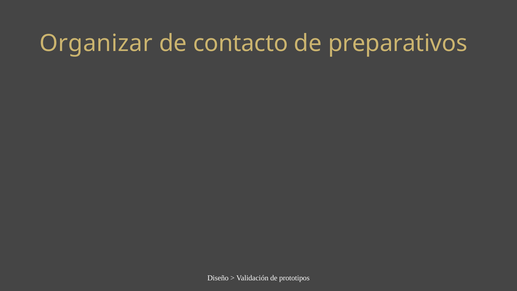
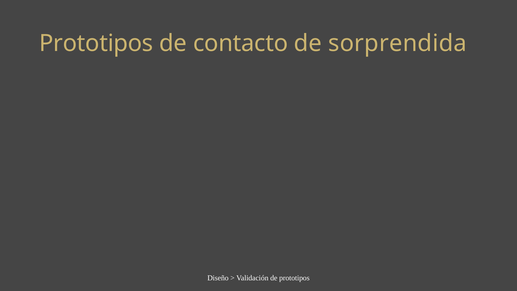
Organizar: Organizar -> Prototipos (96, 43)
preparativos: preparativos -> sorprendida (398, 43)
